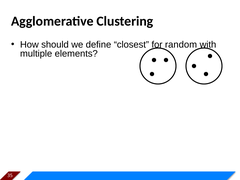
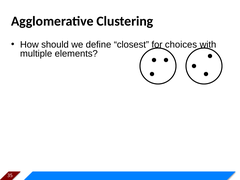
random: random -> choices (181, 45)
